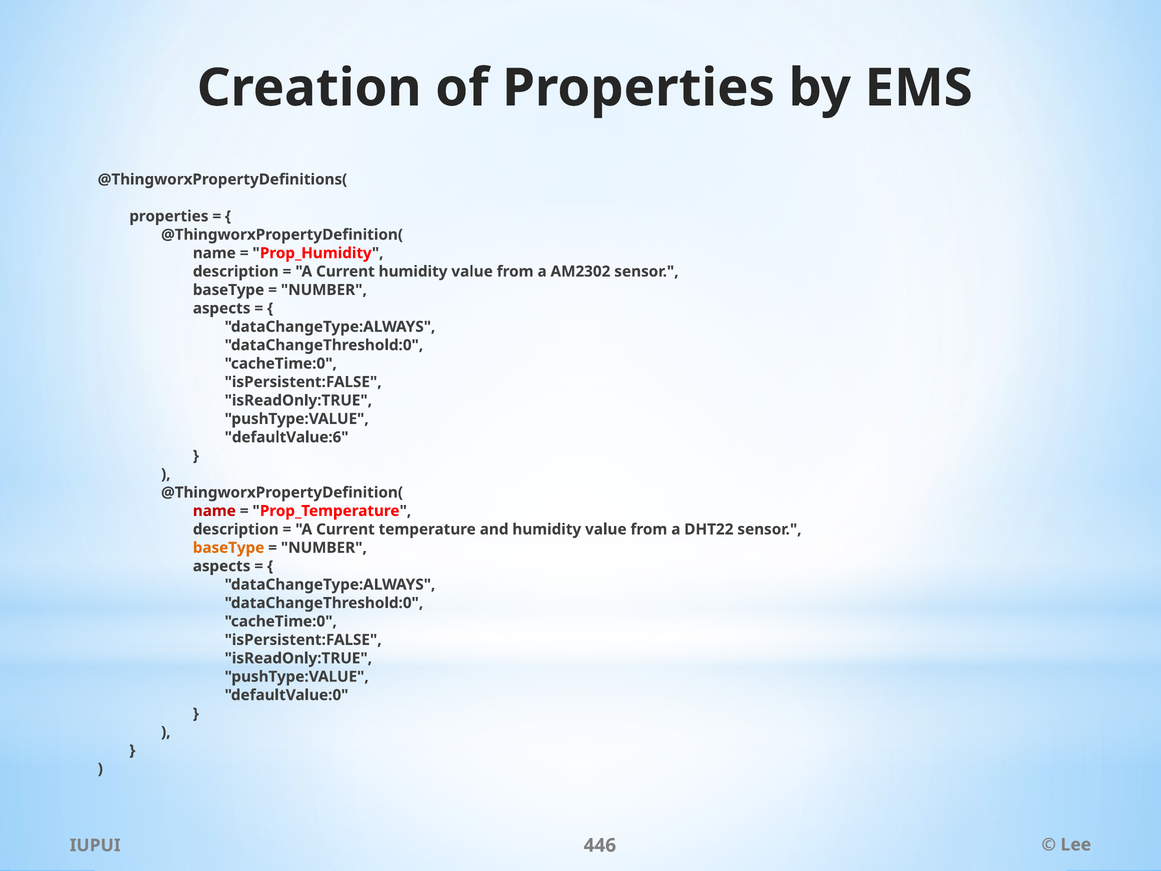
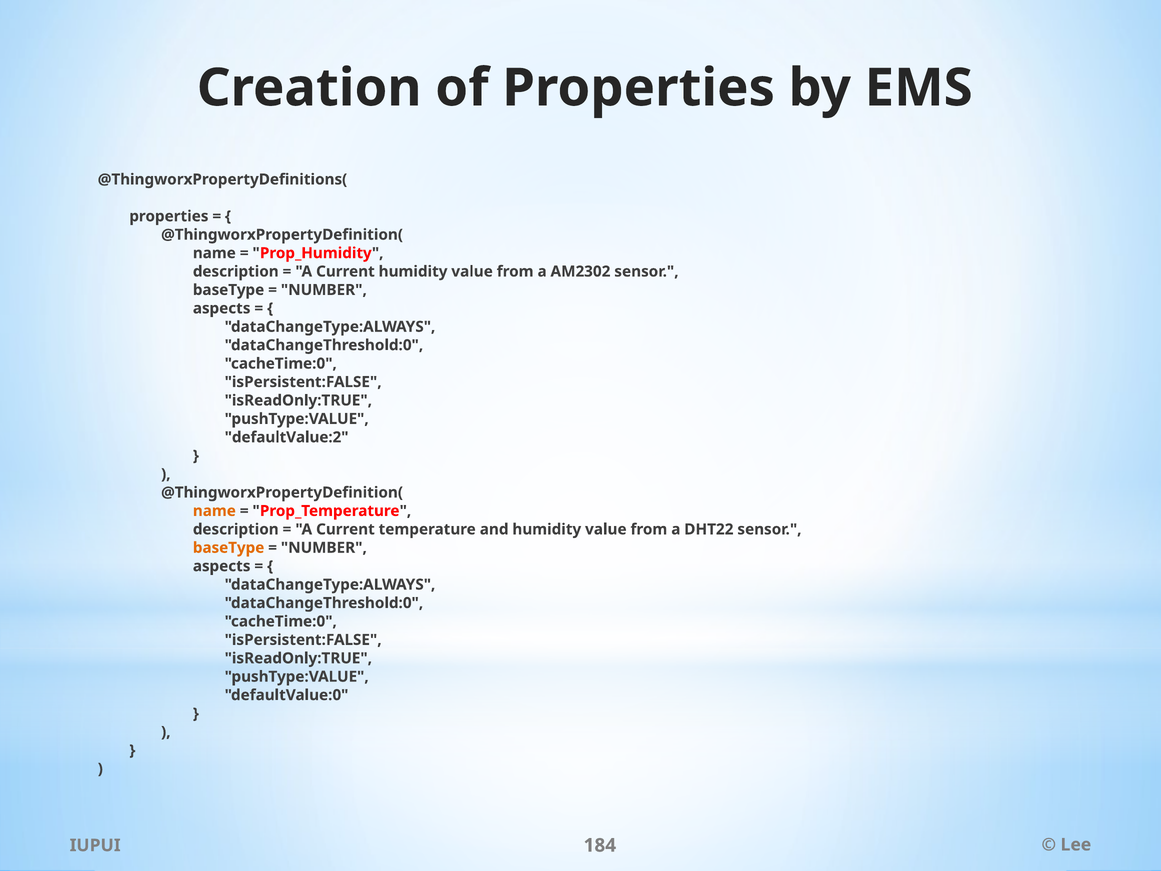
defaultValue:6: defaultValue:6 -> defaultValue:2 (287, 437)
name colour: red -> orange (214, 511)
446: 446 -> 184 (600, 845)
